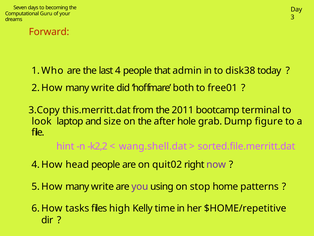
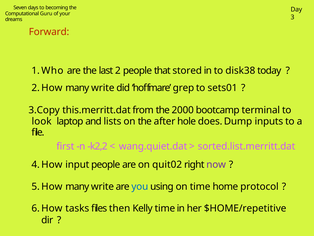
4: 4 -> 2 (118, 70)
admin: admin -> stored (187, 70)
both: both -> grep (183, 88)
free01: free01 -> sets01 (222, 88)
2011: 2011 -> 2000 (183, 110)
size: size -> lists (112, 121)
grab: grab -> does (210, 121)
figure: figure -> inputs (269, 121)
hint: hint -> first (65, 146)
wang.shell.dat: wang.shell.dat -> wang.quiet.dat (153, 146)
sorted.file.merritt.dat: sorted.file.merritt.dat -> sorted.list.merritt.dat (246, 146)
head: head -> input (77, 164)
you colour: purple -> blue (140, 186)
on stop: stop -> time (200, 186)
patterns: patterns -> protocol (259, 186)
high: high -> then (120, 208)
